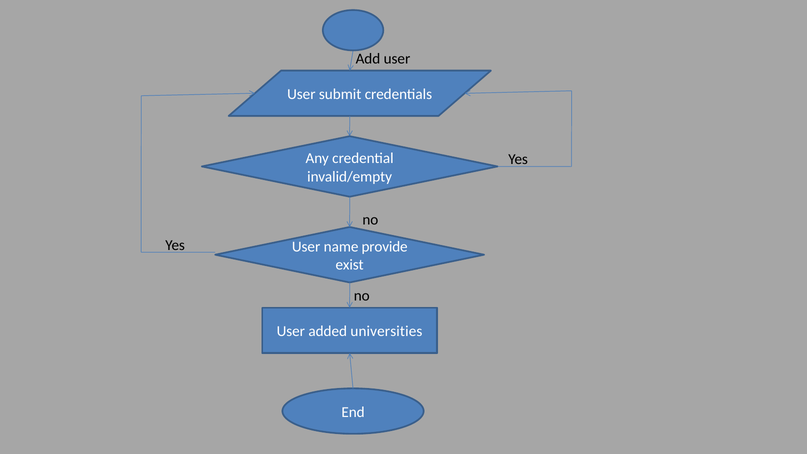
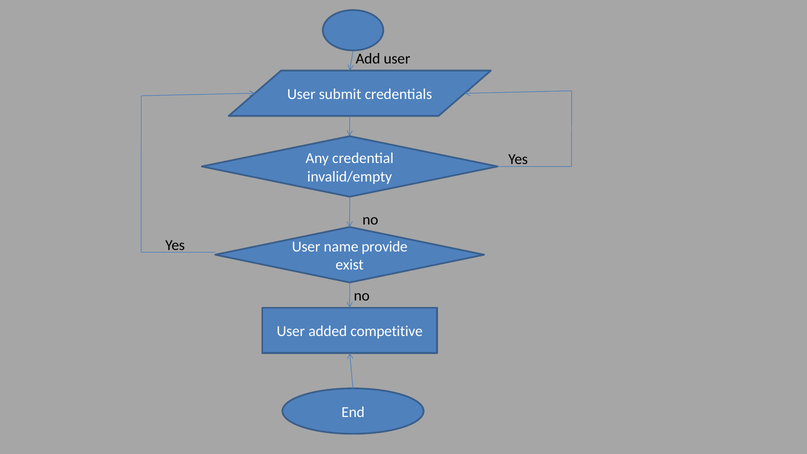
universities: universities -> competitive (387, 331)
